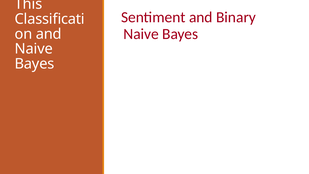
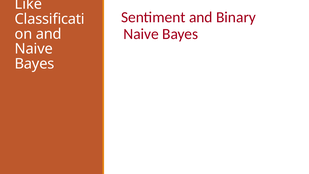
This: This -> Like (28, 4)
